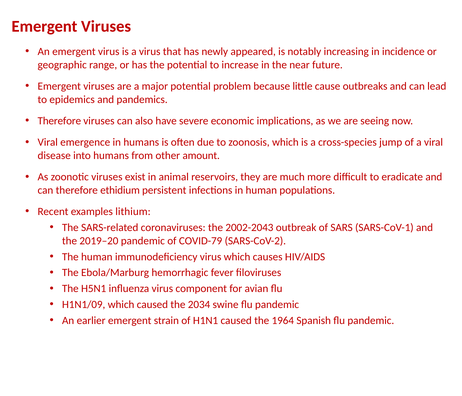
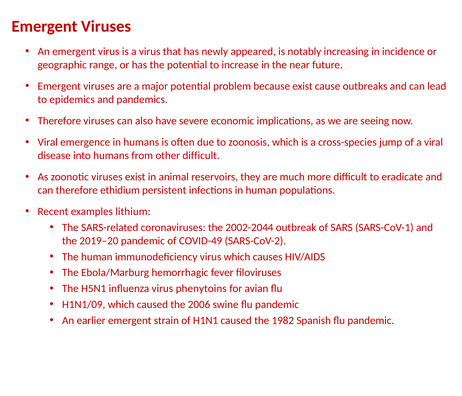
because little: little -> exist (303, 86)
other amount: amount -> difficult (201, 156)
2002-2043: 2002-2043 -> 2002-2044 (249, 228)
COVID-79: COVID-79 -> COVID-49 (201, 241)
component: component -> phenytoins (201, 289)
2034: 2034 -> 2006 (199, 305)
1964: 1964 -> 1982 (283, 321)
